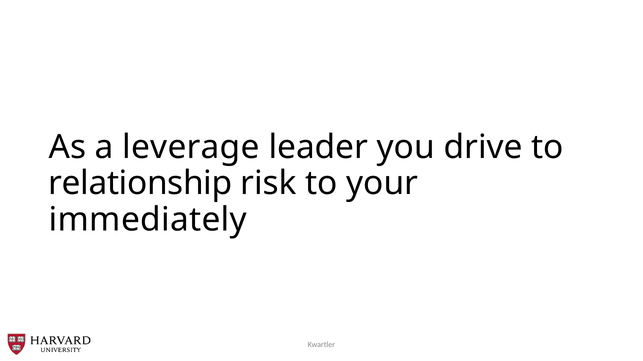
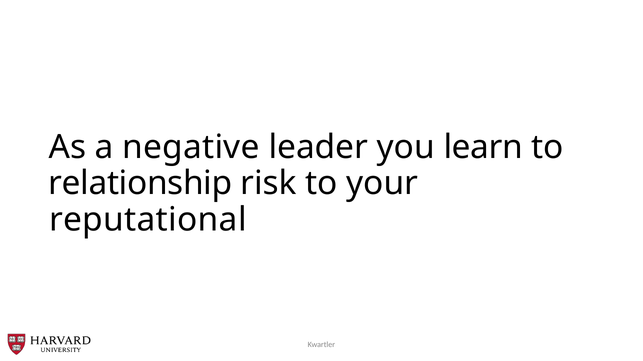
leverage: leverage -> negative (191, 148)
drive: drive -> learn (483, 148)
immediately: immediately -> reputational (148, 220)
